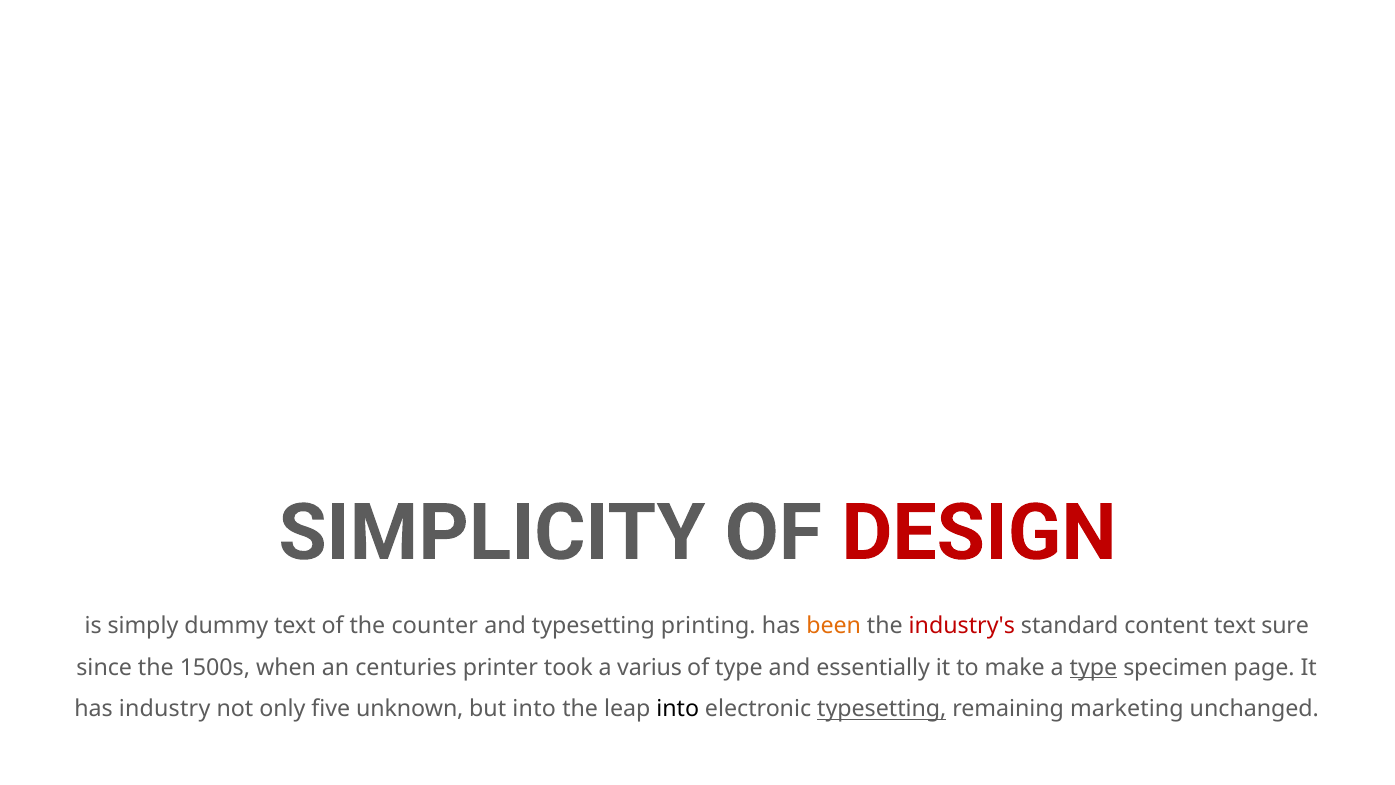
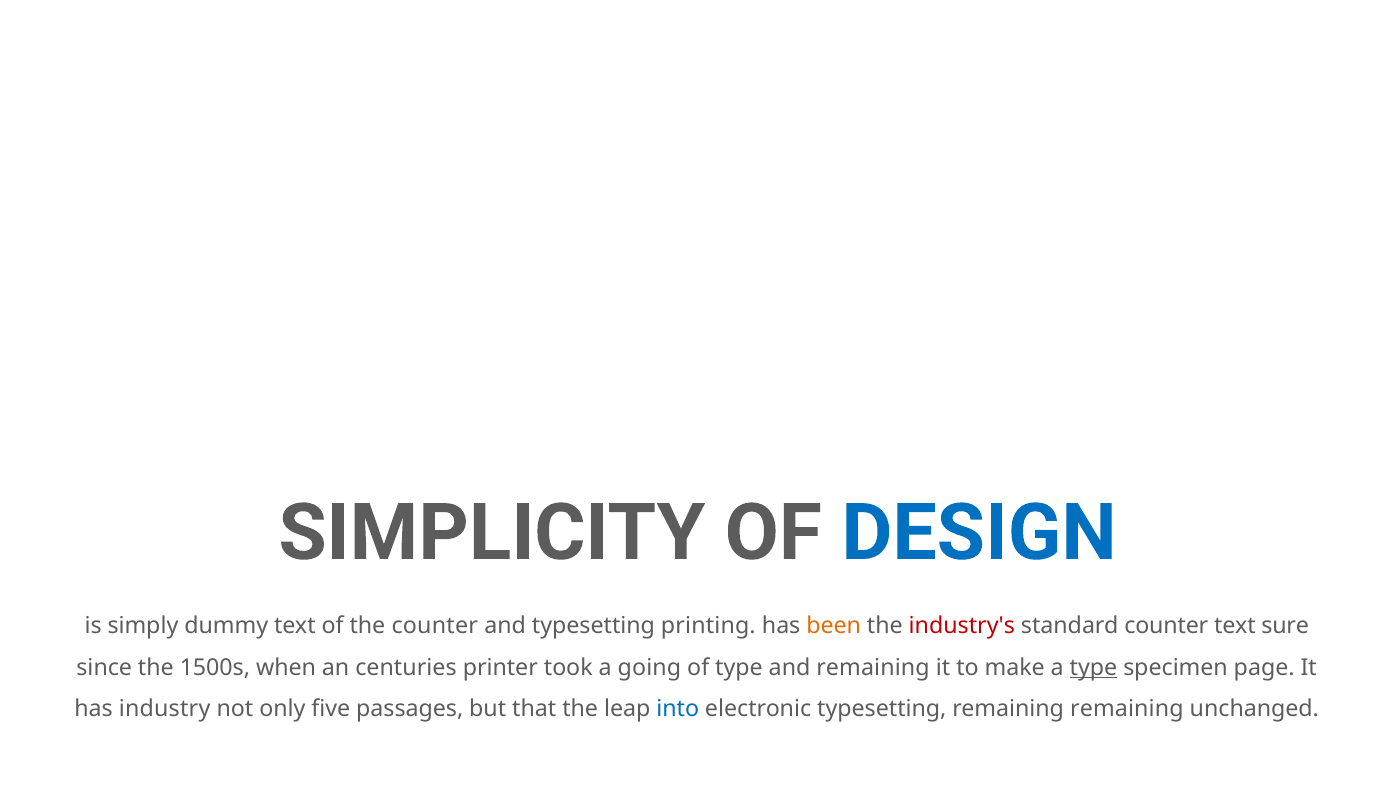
DESIGN colour: red -> blue (979, 533)
standard content: content -> counter (1166, 625)
varius: varius -> going (649, 667)
and essentially: essentially -> remaining (873, 667)
unknown: unknown -> passages (410, 709)
but into: into -> that (534, 709)
into colour: black -> blue (678, 709)
typesetting underline: present -> none (882, 709)
remaining marketing: marketing -> remaining (1127, 709)
